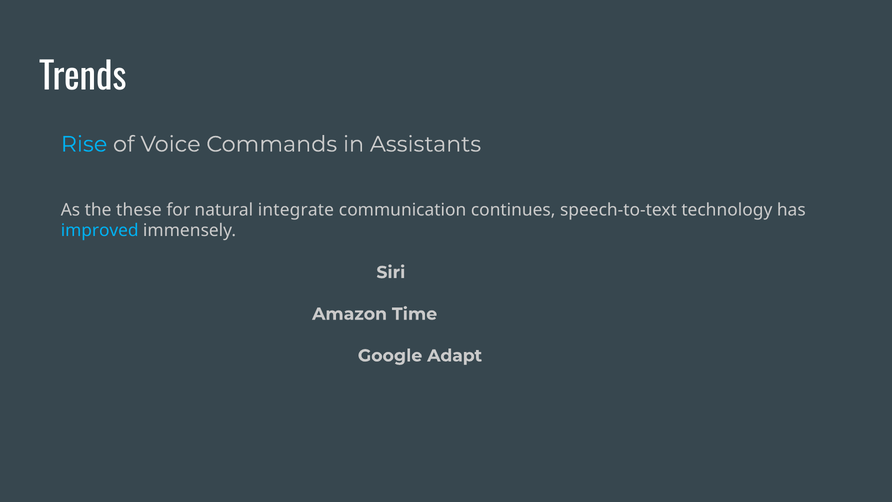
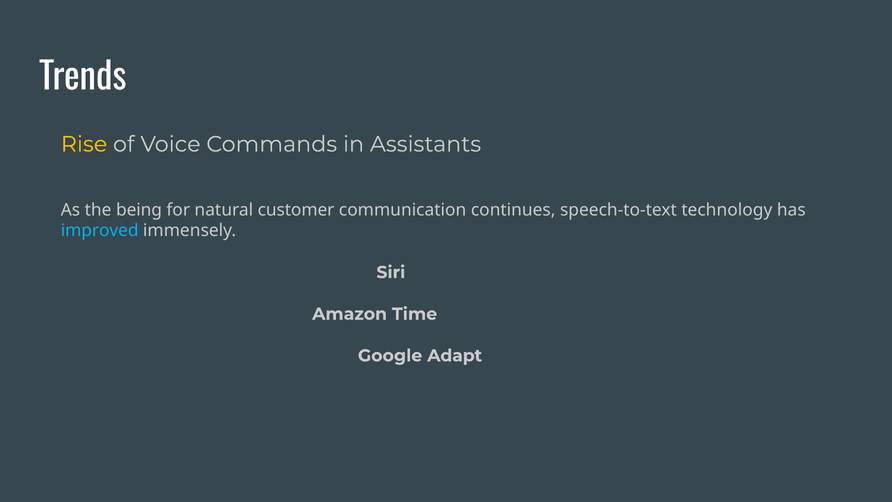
Rise colour: light blue -> yellow (84, 144)
these: these -> being (139, 210)
integrate: integrate -> customer (296, 210)
